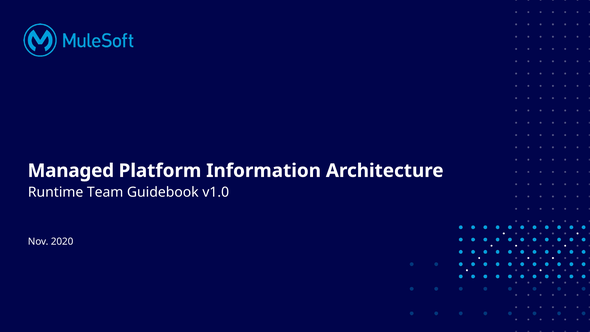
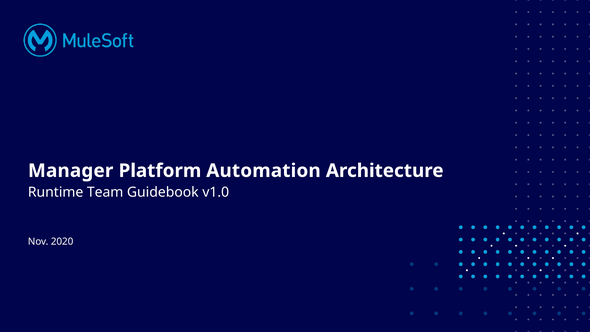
Managed: Managed -> Manager (71, 171)
Information: Information -> Automation (263, 171)
